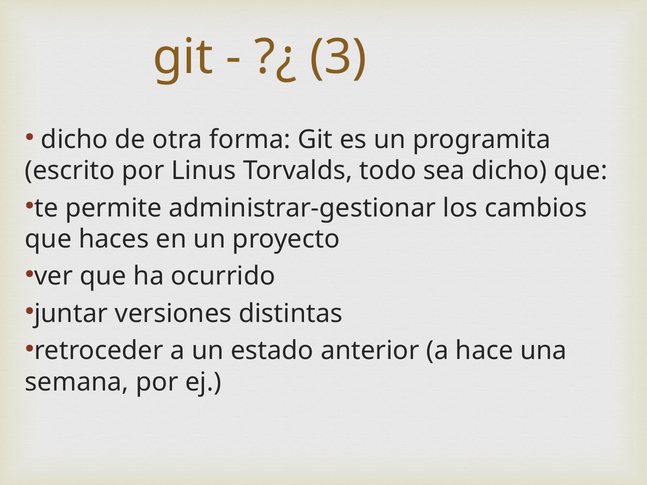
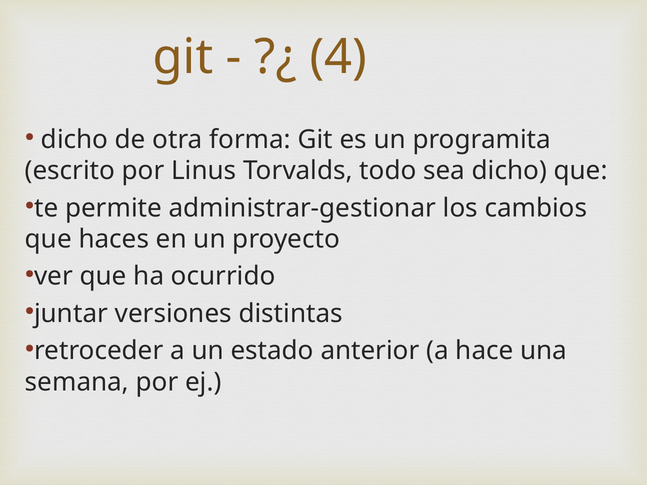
3: 3 -> 4 (338, 57)
